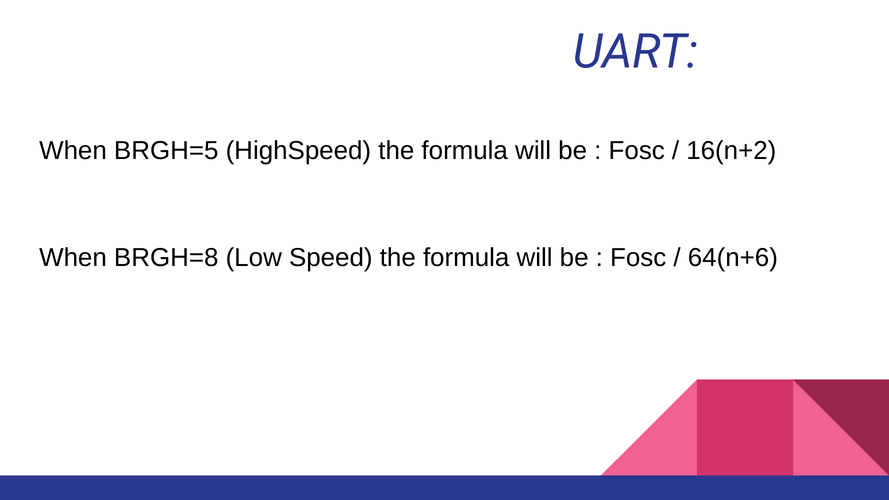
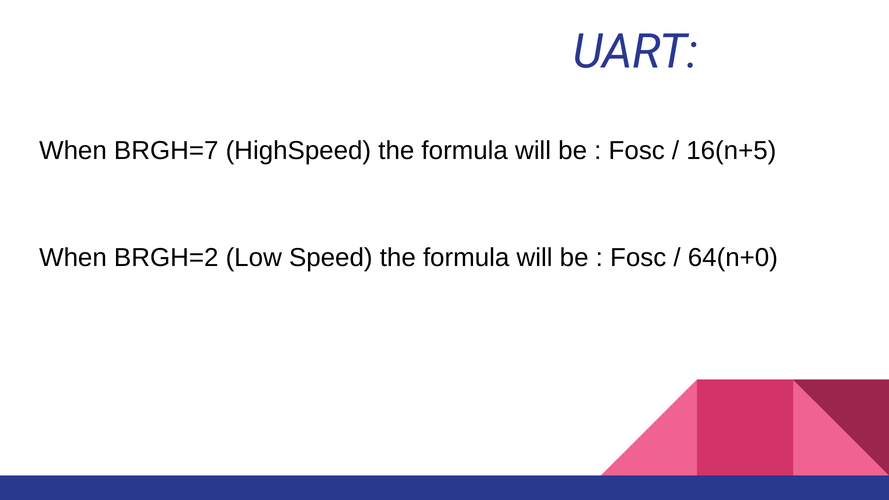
BRGH=5: BRGH=5 -> BRGH=7 (166, 150)
16(n+2: 16(n+2 -> 16(n+5 (731, 150)
BRGH=8: BRGH=8 -> BRGH=2 (166, 258)
64(n+6: 64(n+6 -> 64(n+0 (733, 258)
